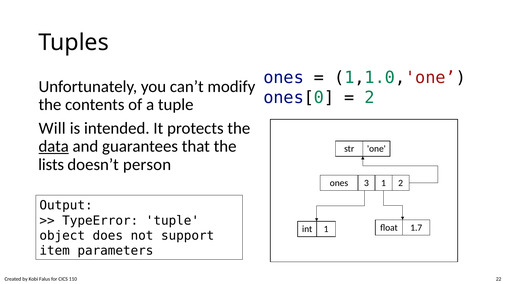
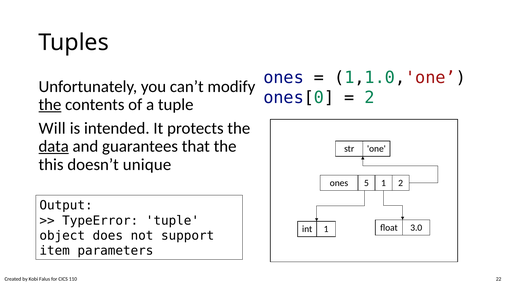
the underline: none -> present (50, 105)
lists: lists -> this (51, 165)
person: person -> unique (147, 165)
3: 3 -> 5 (366, 183)
1.7: 1.7 -> 3.0 (416, 228)
